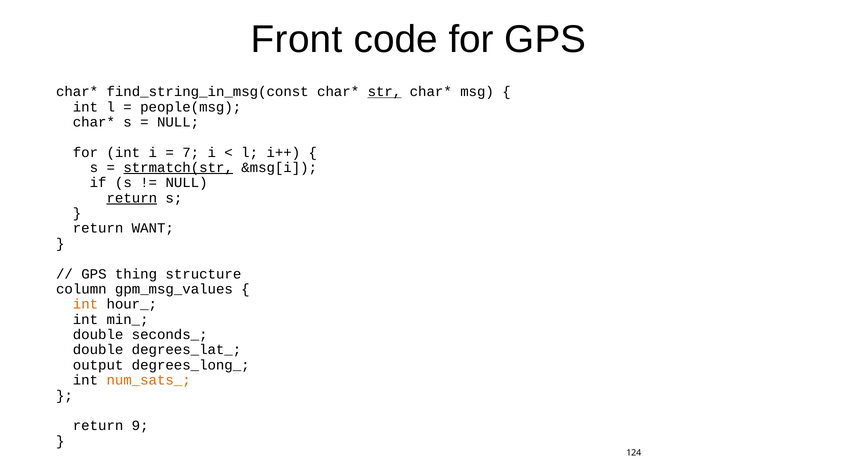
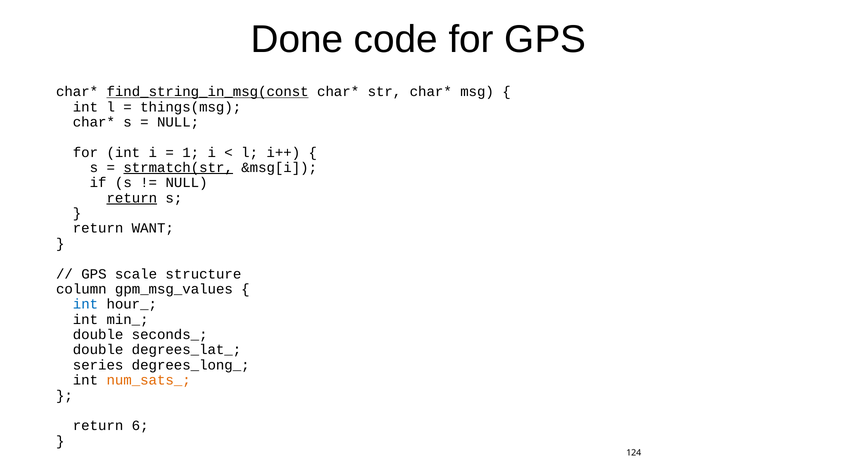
Front: Front -> Done (297, 39)
find_string_in_msg(const underline: none -> present (208, 92)
str underline: present -> none (384, 92)
people(msg: people(msg -> things(msg (191, 107)
7: 7 -> 1 (191, 153)
thing: thing -> scale (136, 274)
int colour: orange -> blue (85, 304)
output: output -> series (98, 365)
9: 9 -> 6 (140, 426)
